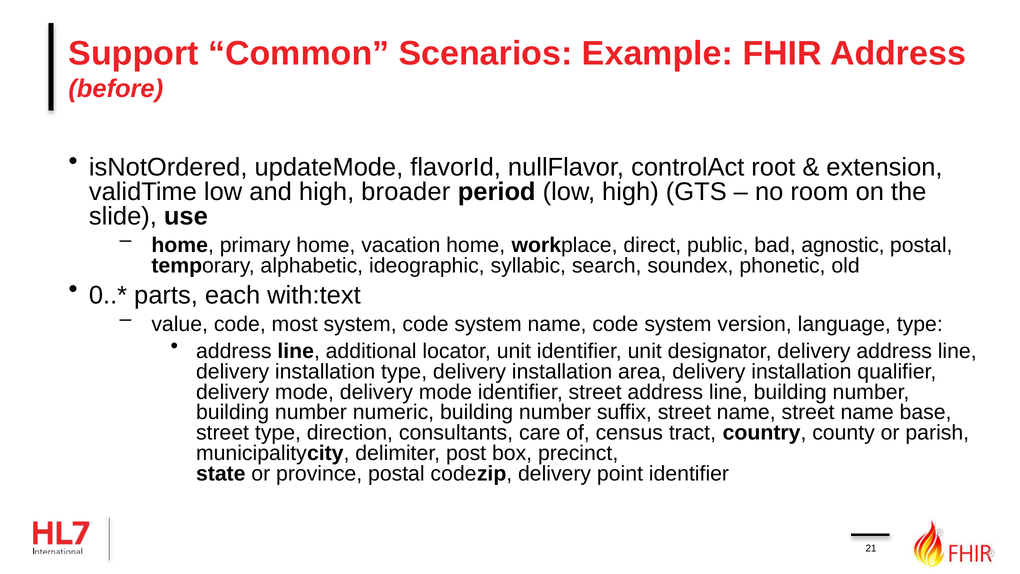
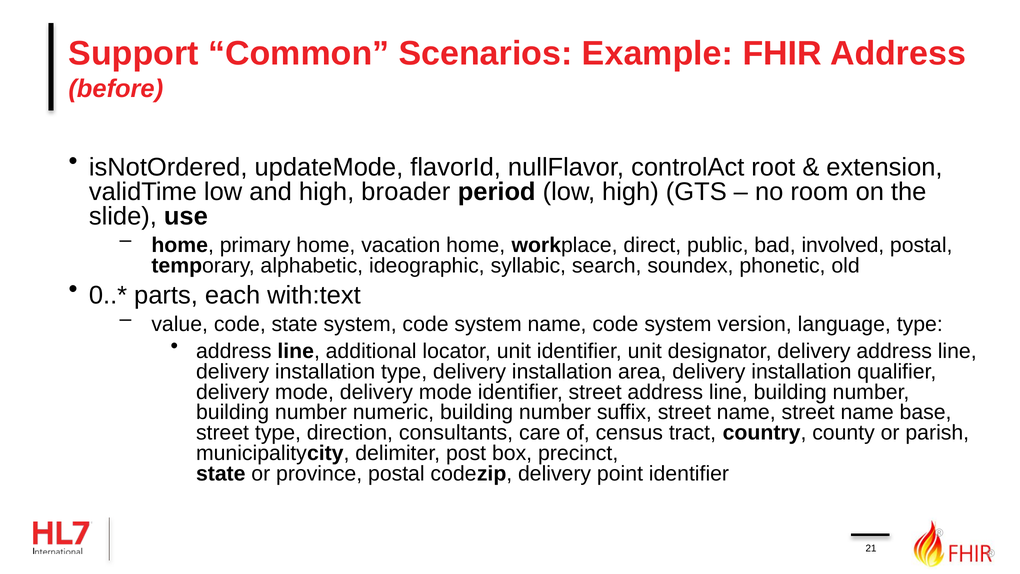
agnostic: agnostic -> involved (843, 245)
code most: most -> state (295, 324)
